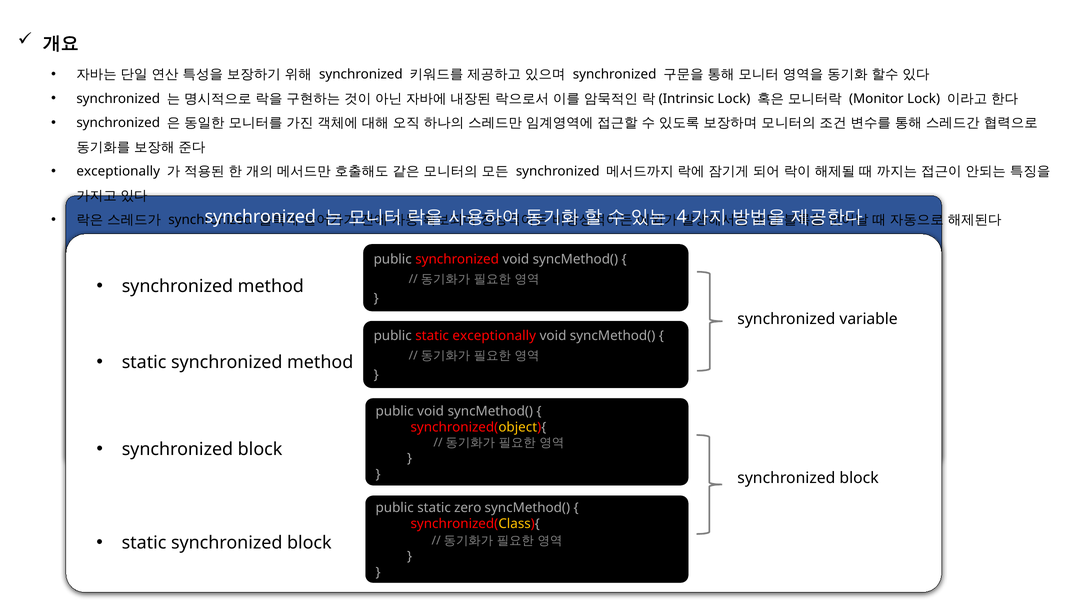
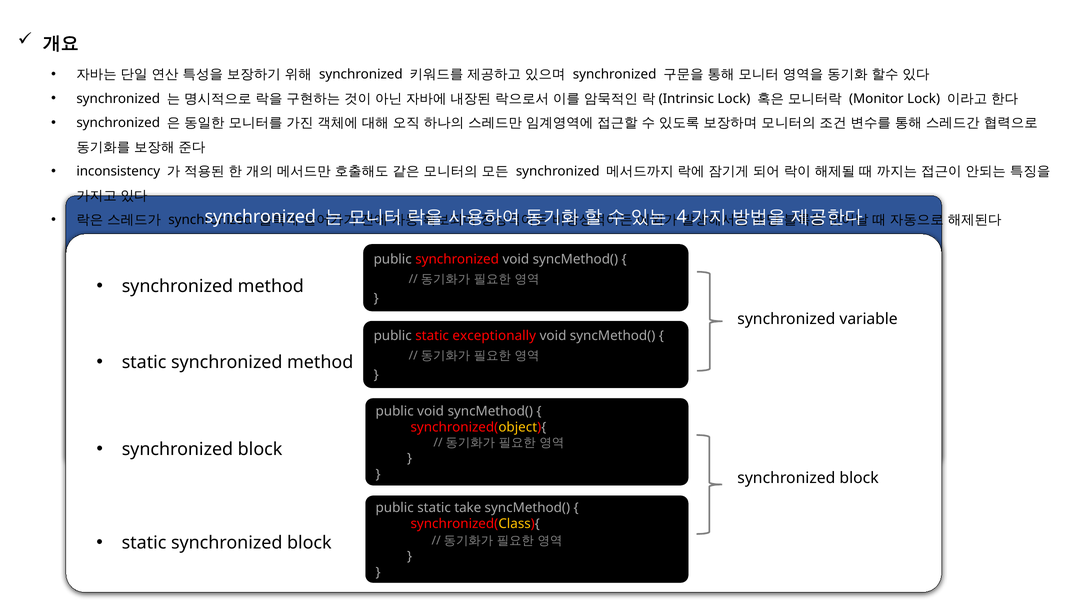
exceptionally: exceptionally -> inconsistency (118, 171)
zero: zero -> take (468, 508)
